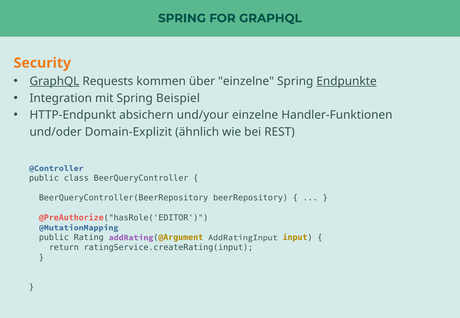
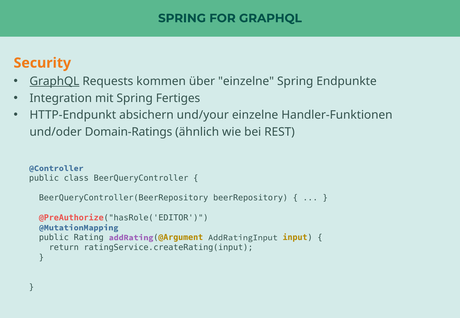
Endpunkte underline: present -> none (347, 81)
Beispiel: Beispiel -> Fertiges (178, 98)
Domain-Explizit: Domain-Explizit -> Domain-Ratings (129, 132)
